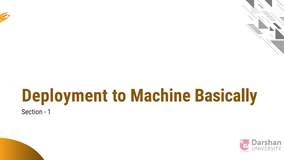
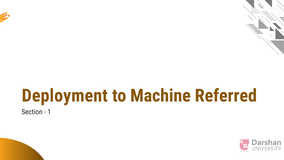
Basically: Basically -> Referred (226, 96)
